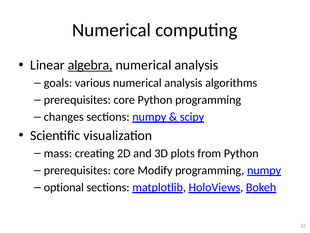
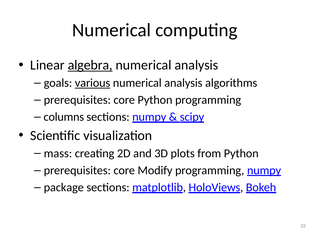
various underline: none -> present (93, 83)
changes: changes -> columns (64, 117)
optional: optional -> package (64, 187)
